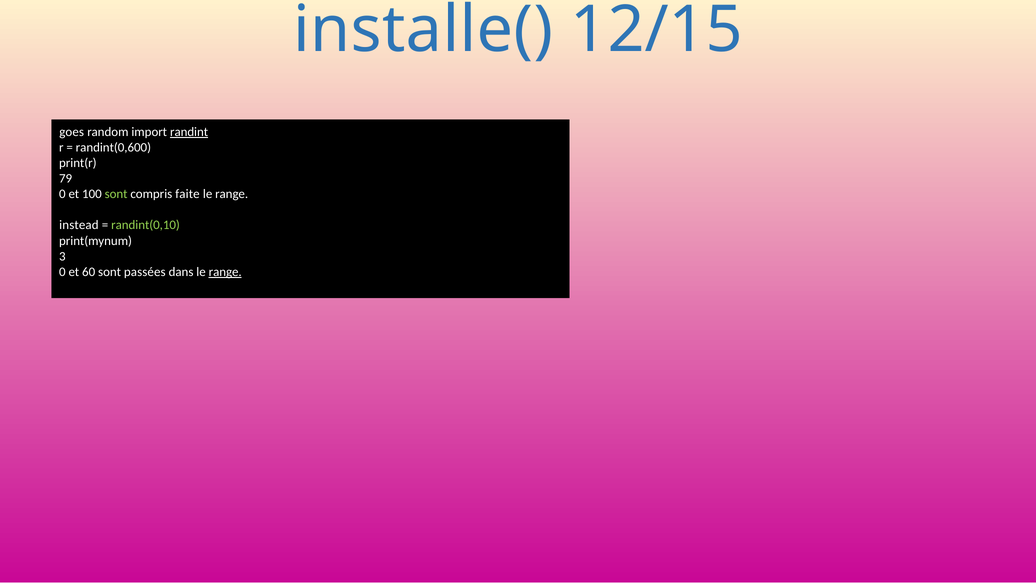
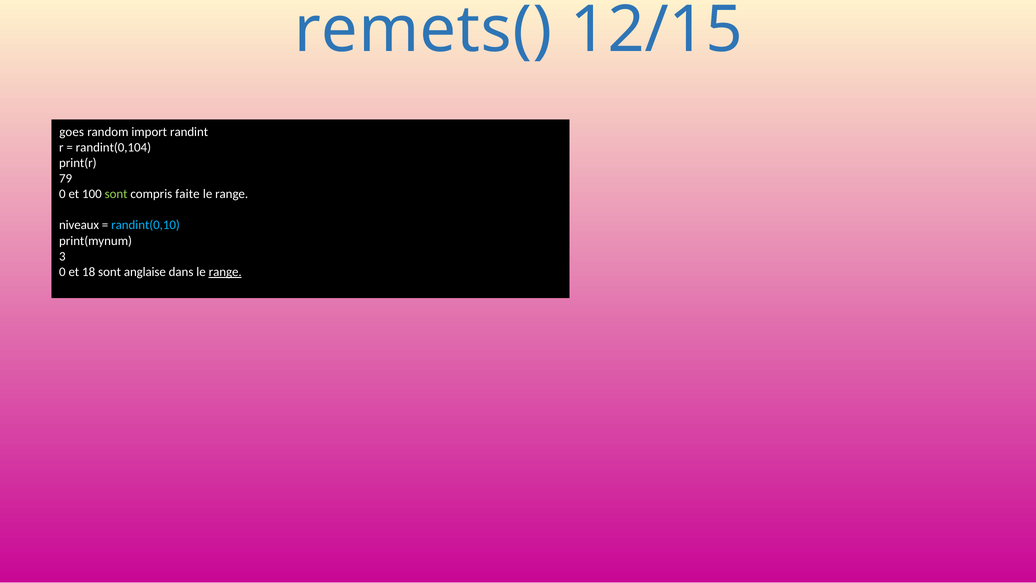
installe(: installe( -> remets( (423, 30)
randint underline: present -> none (189, 132)
randint(0,600: randint(0,600 -> randint(0,104 (113, 147)
instead: instead -> niveaux (79, 225)
randint(0,10 colour: light green -> light blue (146, 225)
60: 60 -> 18 (89, 272)
passées: passées -> anglaise (145, 272)
